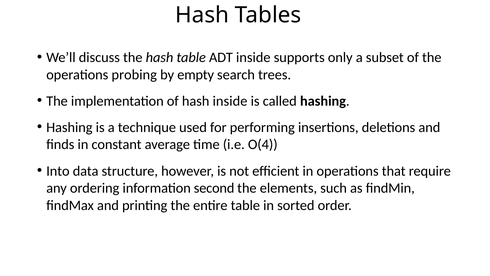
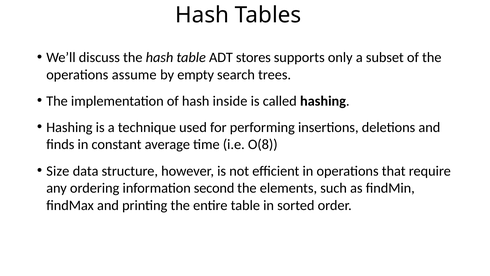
ADT inside: inside -> stores (253, 57)
probing: probing -> assume (134, 75)
O(4: O(4 -> O(8 (263, 144)
Into: Into -> Size (58, 171)
